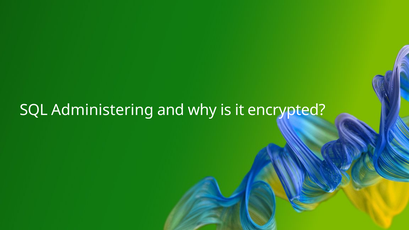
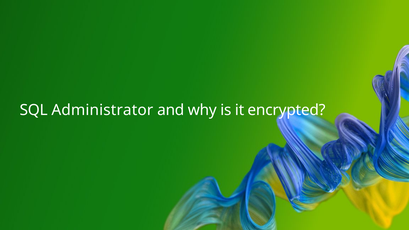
Administering: Administering -> Administrator (102, 110)
